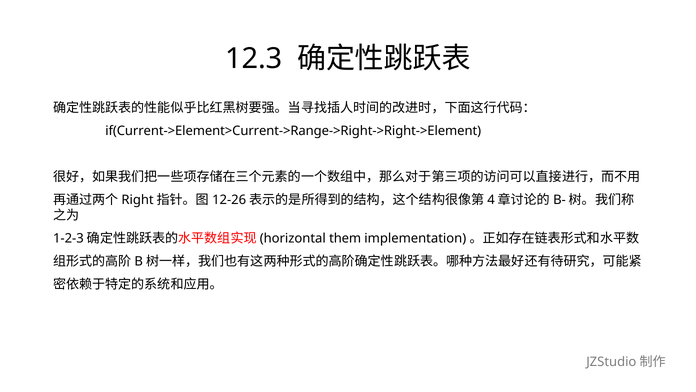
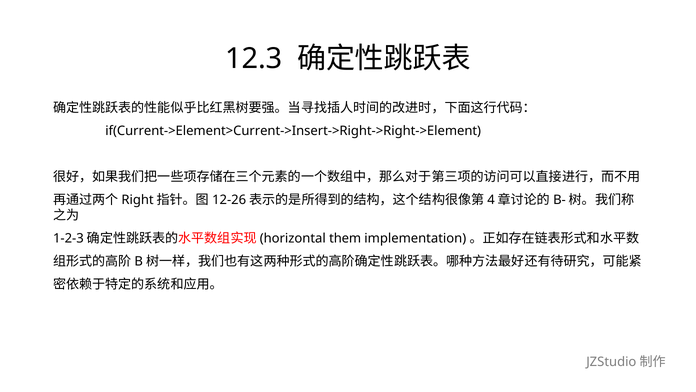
if(Current->Element>Current->Range->Right->Right->Element: if(Current->Element>Current->Range->Right->Right->Element -> if(Current->Element>Current->Insert->Right->Right->Element (293, 131)
